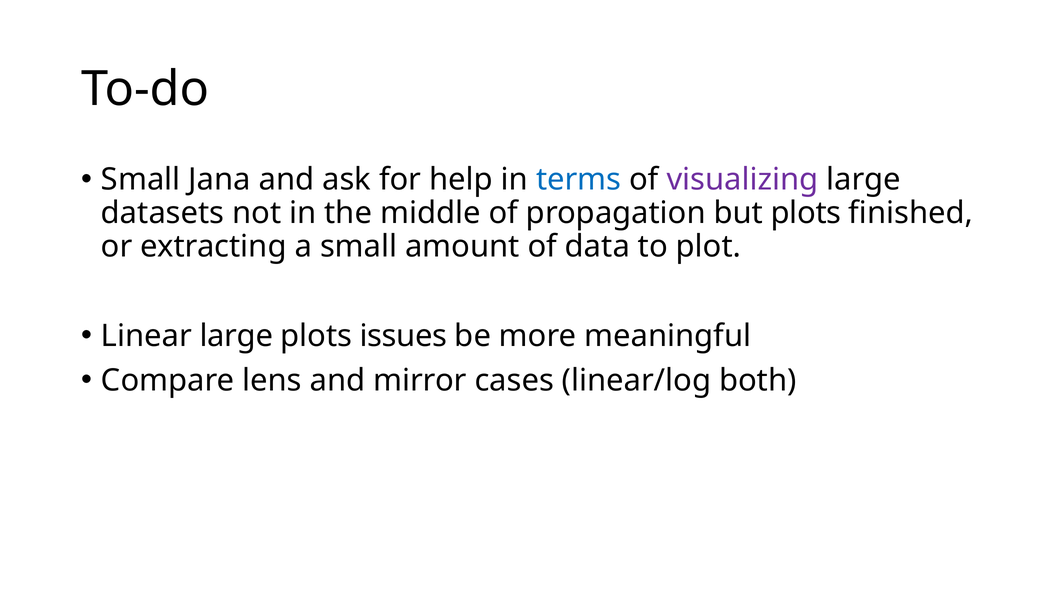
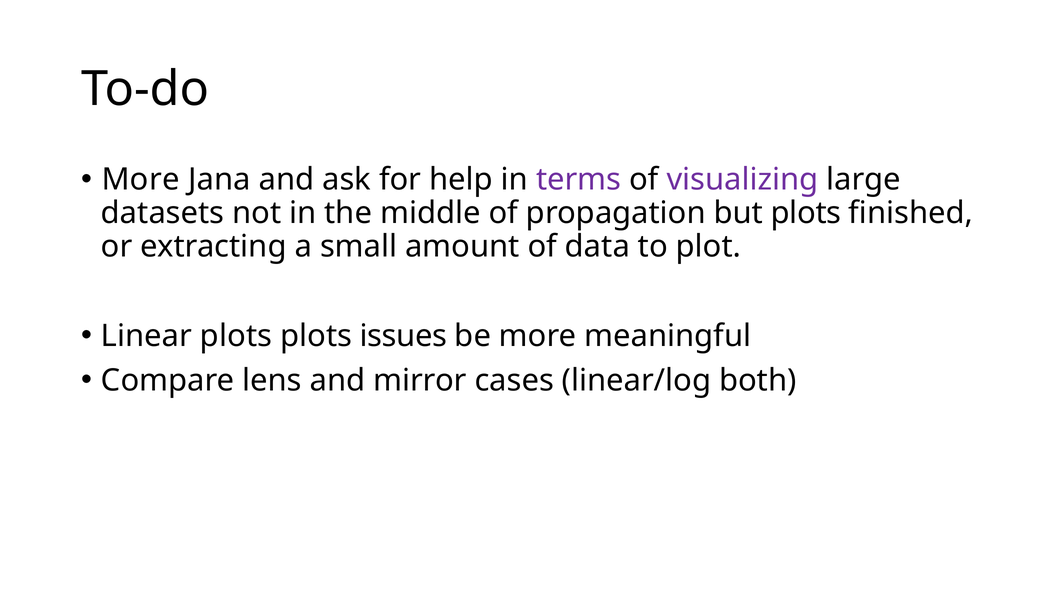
Small: Small -> More (141, 180)
terms colour: blue -> purple (579, 180)
Linear large: large -> plots (236, 336)
